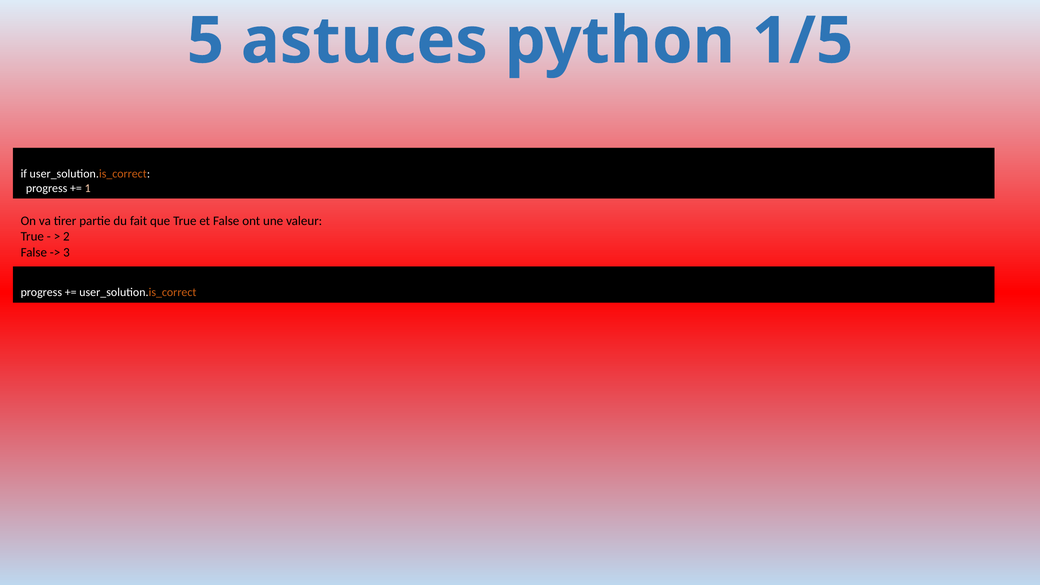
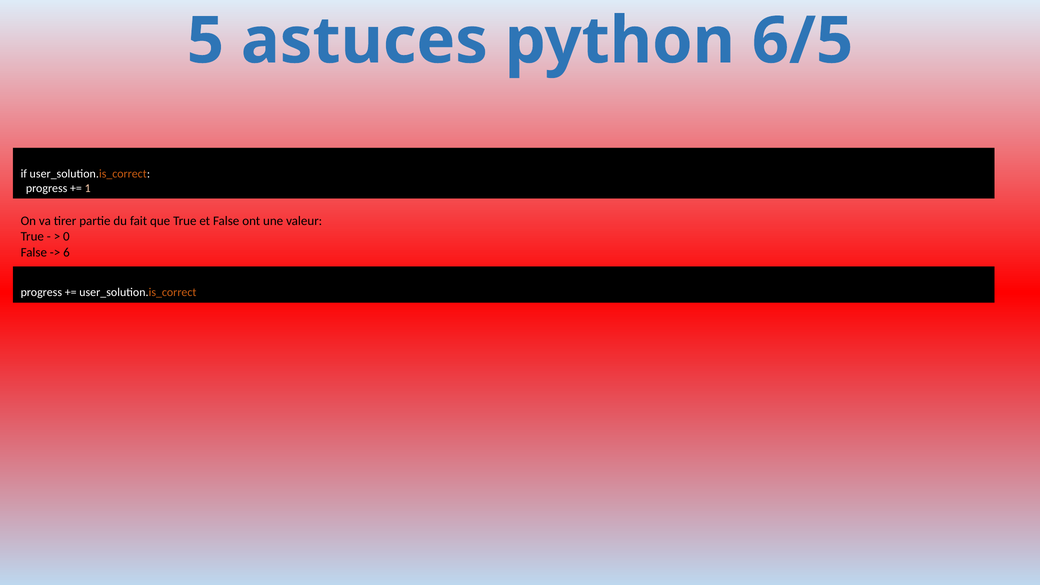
1/5: 1/5 -> 6/5 (803, 41)
2: 2 -> 0 (66, 237)
3: 3 -> 6 (67, 252)
